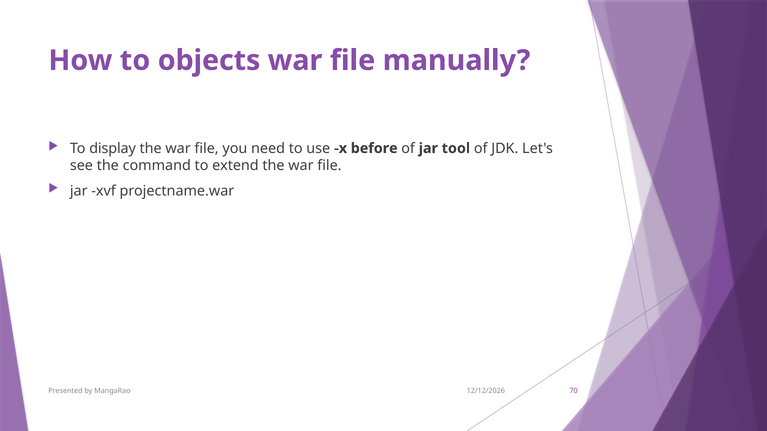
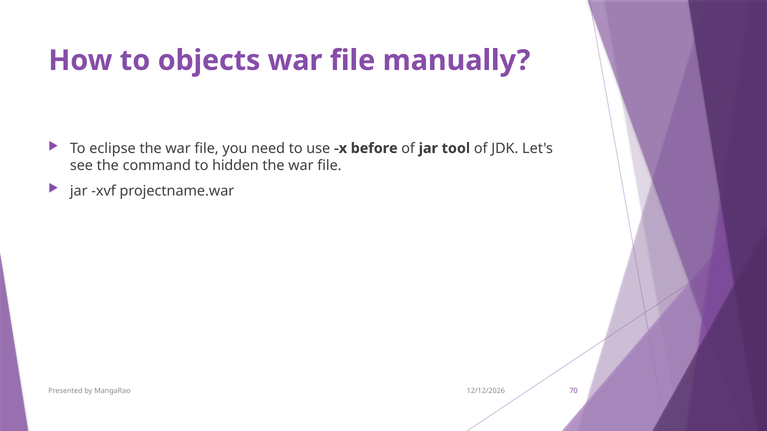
display: display -> eclipse (112, 148)
extend: extend -> hidden (235, 166)
